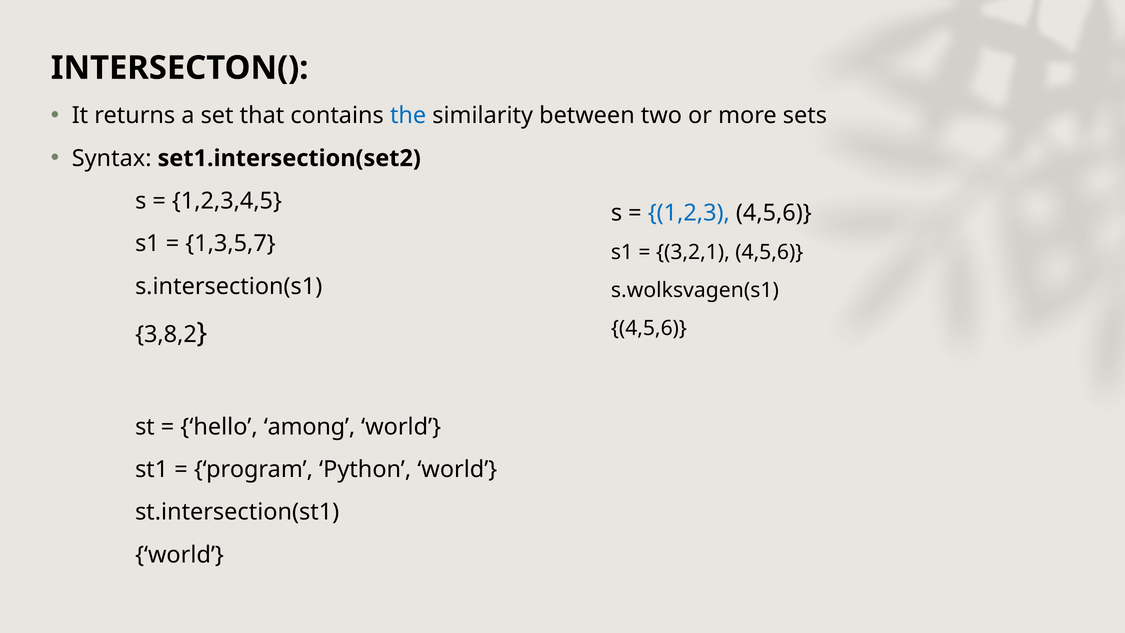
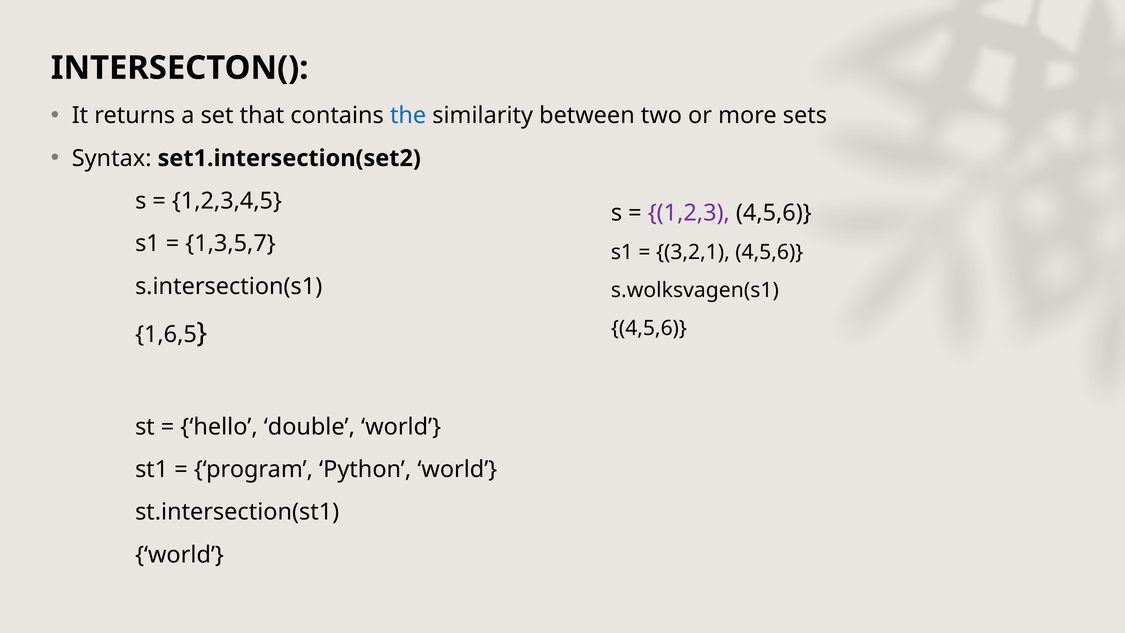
1,2,3 colour: blue -> purple (689, 213)
3,8,2: 3,8,2 -> 1,6,5 (166, 334)
among: among -> double (309, 427)
